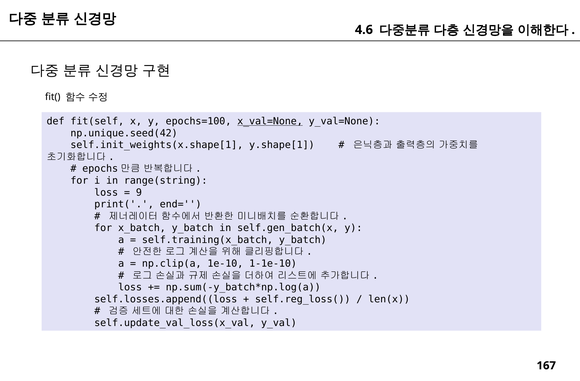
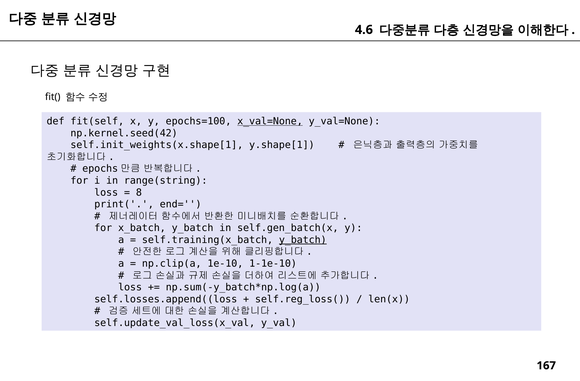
np.unique.seed(42: np.unique.seed(42 -> np.kernel.seed(42 (124, 133)
9: 9 -> 8 (139, 192)
y_batch underline: none -> present (303, 240)
